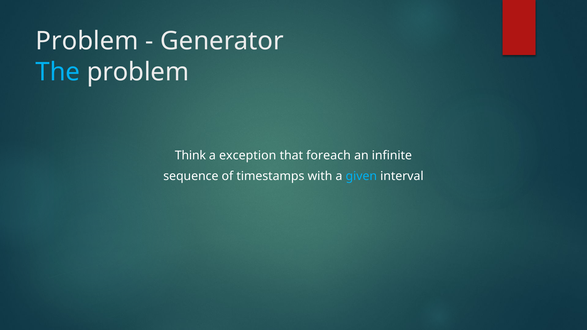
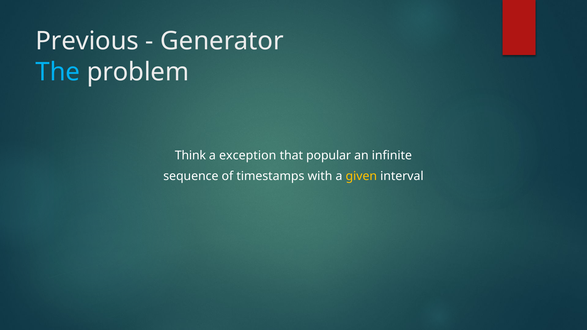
Problem: Problem -> Previous (87, 41)
foreach: foreach -> popular (329, 156)
given colour: light blue -> yellow (361, 176)
